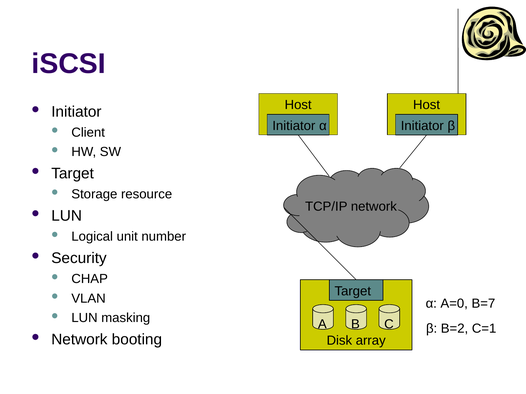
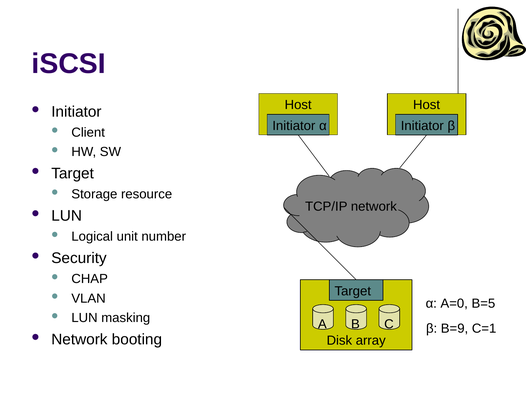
B=7: B=7 -> B=5 (483, 304)
B=2: B=2 -> B=9 (455, 329)
